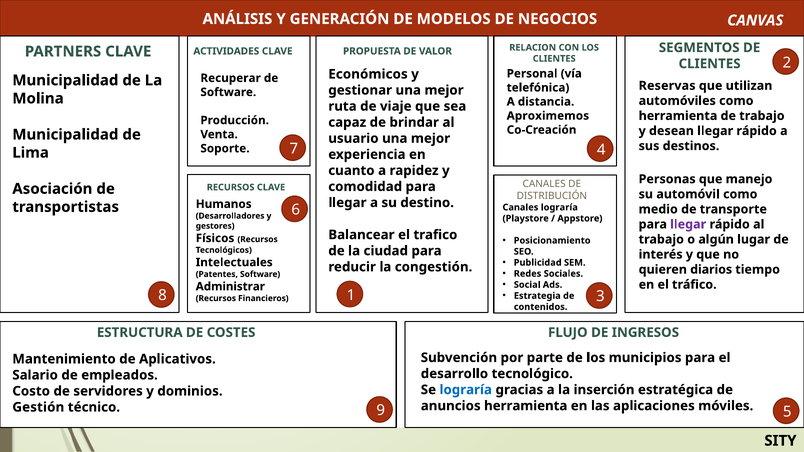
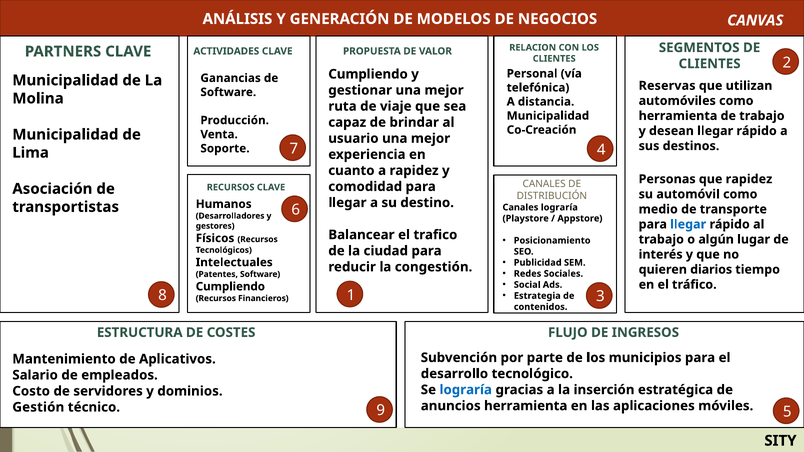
Económicos: Económicos -> Cumpliendo (368, 74)
Recuperar: Recuperar -> Ganancias (231, 78)
Aproximemos: Aproximemos -> Municipalidad (548, 116)
que manejo: manejo -> rapidez (749, 179)
llegar colour: purple -> blue (688, 224)
Administrar: Administrar -> Cumpliendo (230, 287)
